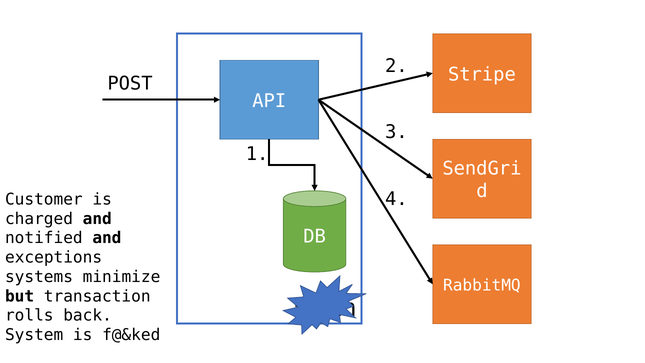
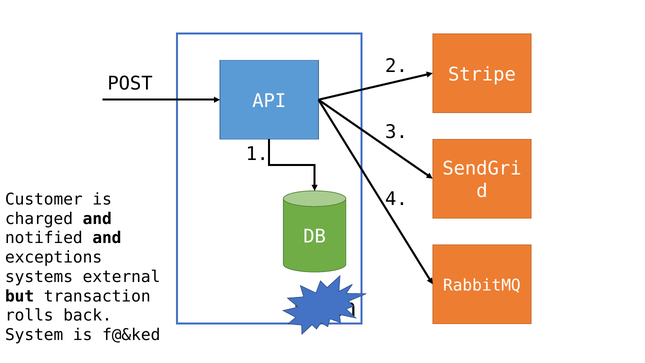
minimize: minimize -> external (122, 277)
